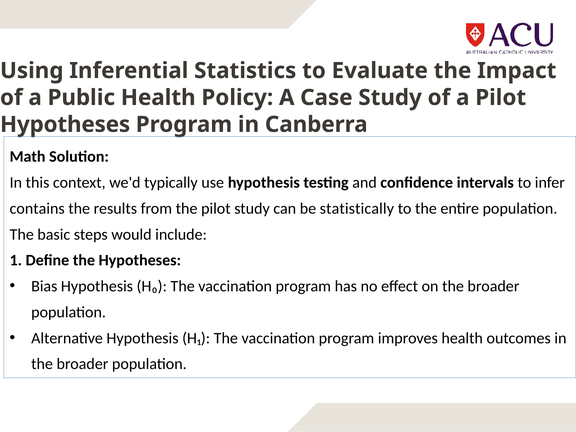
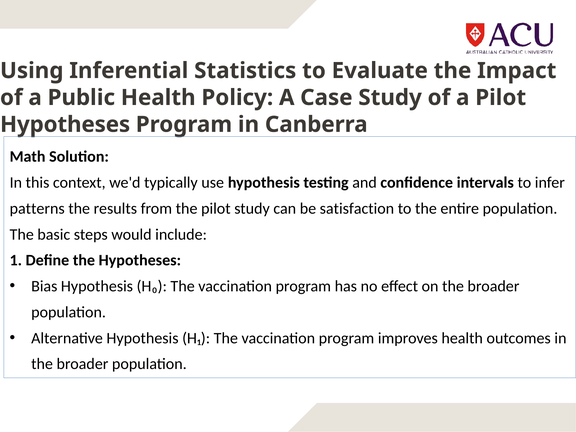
contains: contains -> patterns (37, 208)
statistically: statistically -> satisfaction (357, 208)
